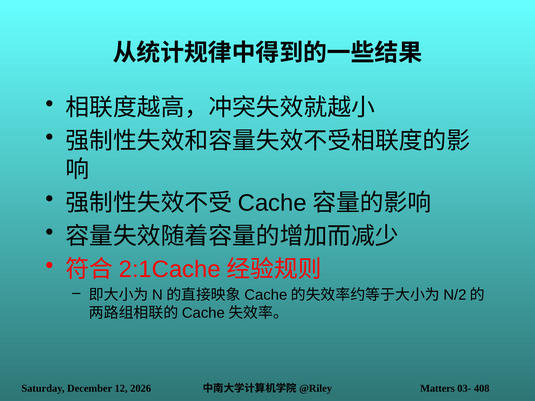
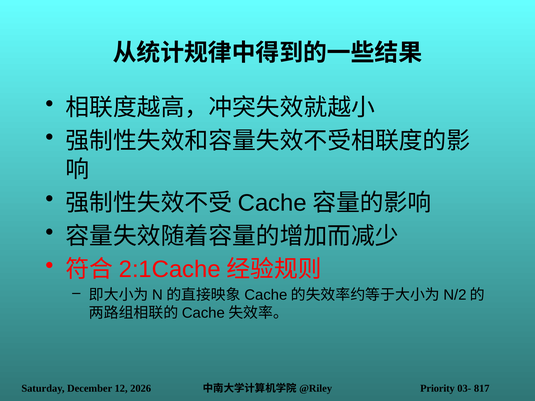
Matters: Matters -> Priority (438, 389)
408: 408 -> 817 (482, 389)
